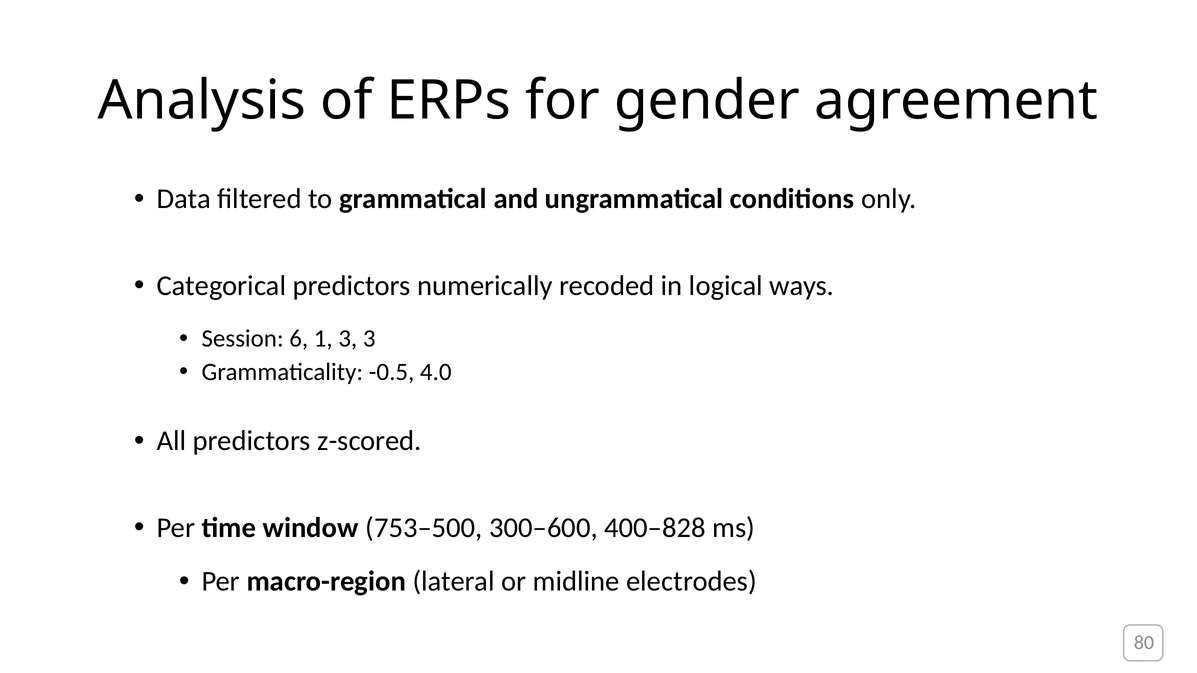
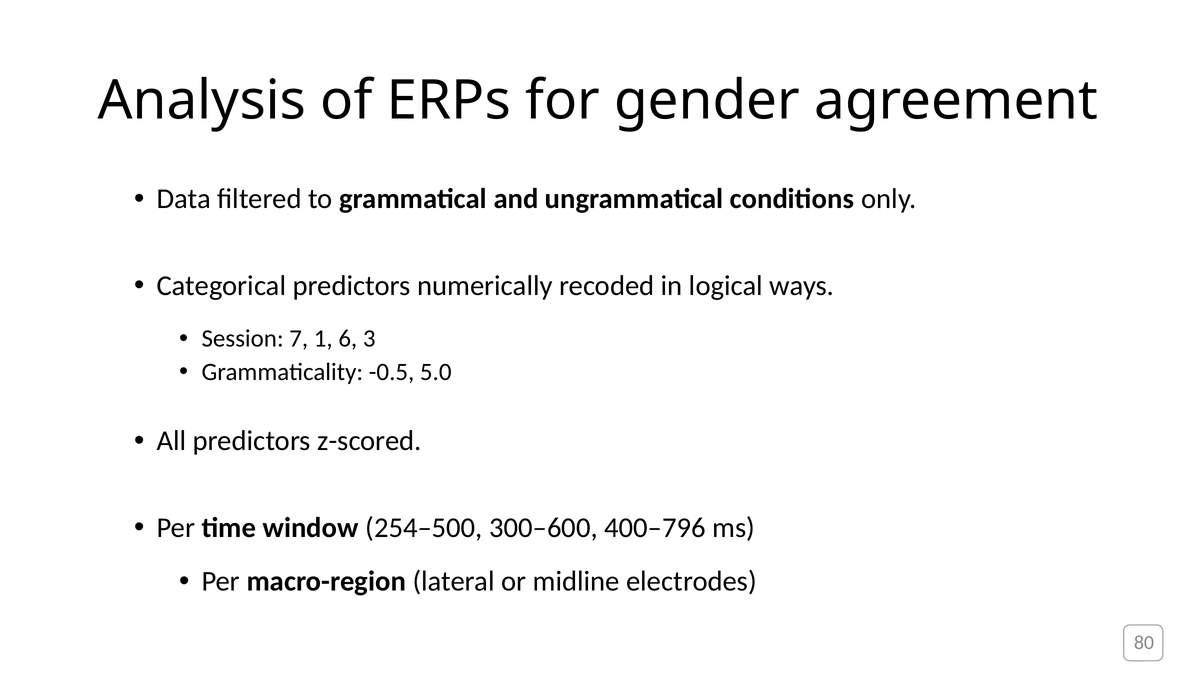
6: 6 -> 7 (299, 339)
1 3: 3 -> 6 (348, 339)
4.0: 4.0 -> 5.0 (436, 372)
753–500: 753–500 -> 254–500 (424, 528)
400–828: 400–828 -> 400–796 (655, 528)
